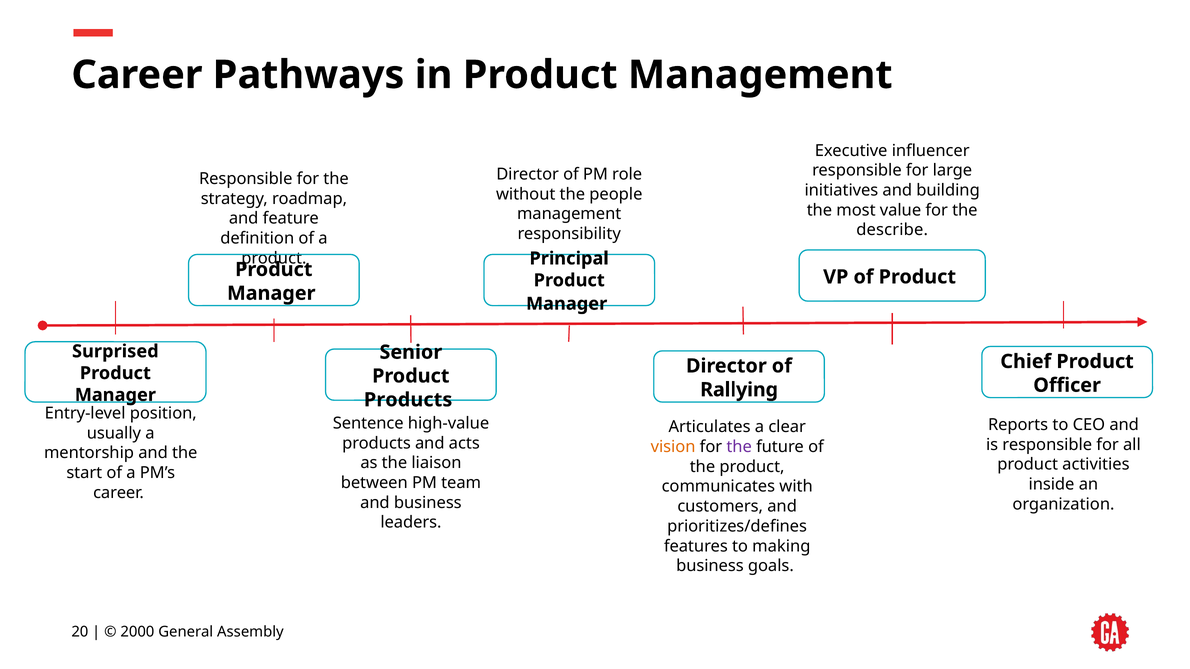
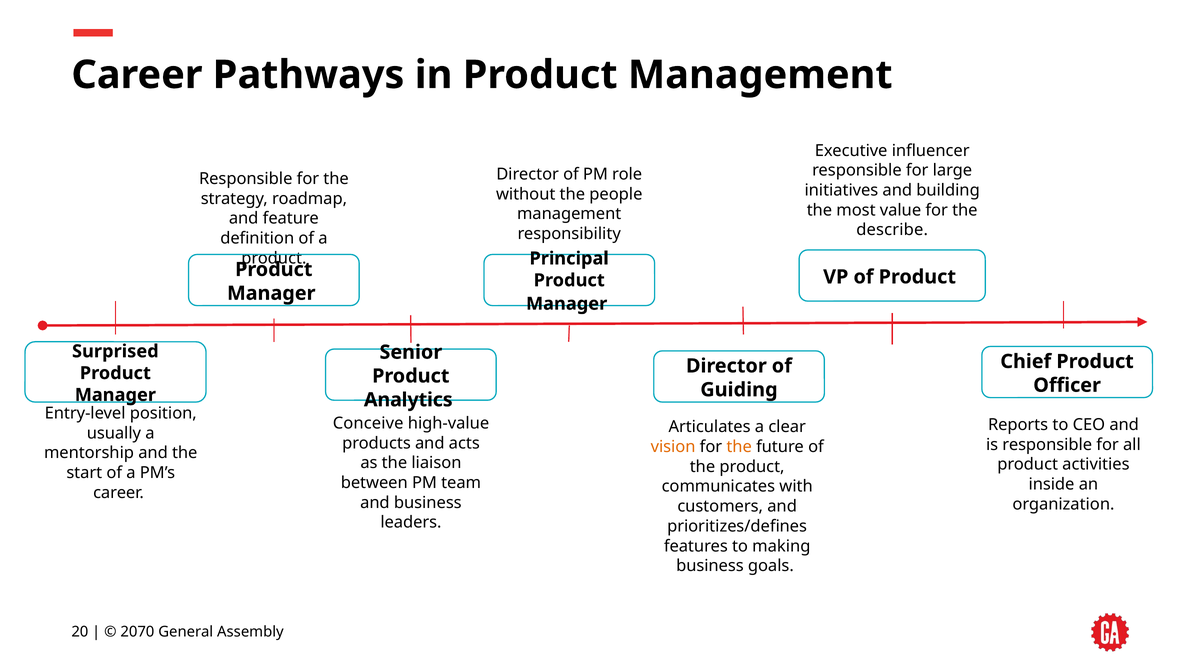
Rallying: Rallying -> Guiding (739, 390)
Products: Products -> Analytics (408, 400)
Sentence: Sentence -> Conceive (368, 423)
the colour: purple -> orange (739, 447)
2000: 2000 -> 2070 (137, 632)
